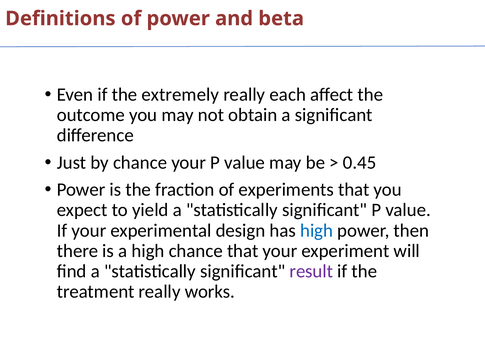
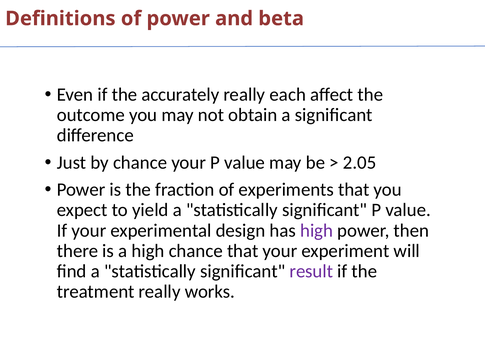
extremely: extremely -> accurately (180, 95)
0.45: 0.45 -> 2.05 (360, 162)
high colour: blue -> purple (317, 230)
